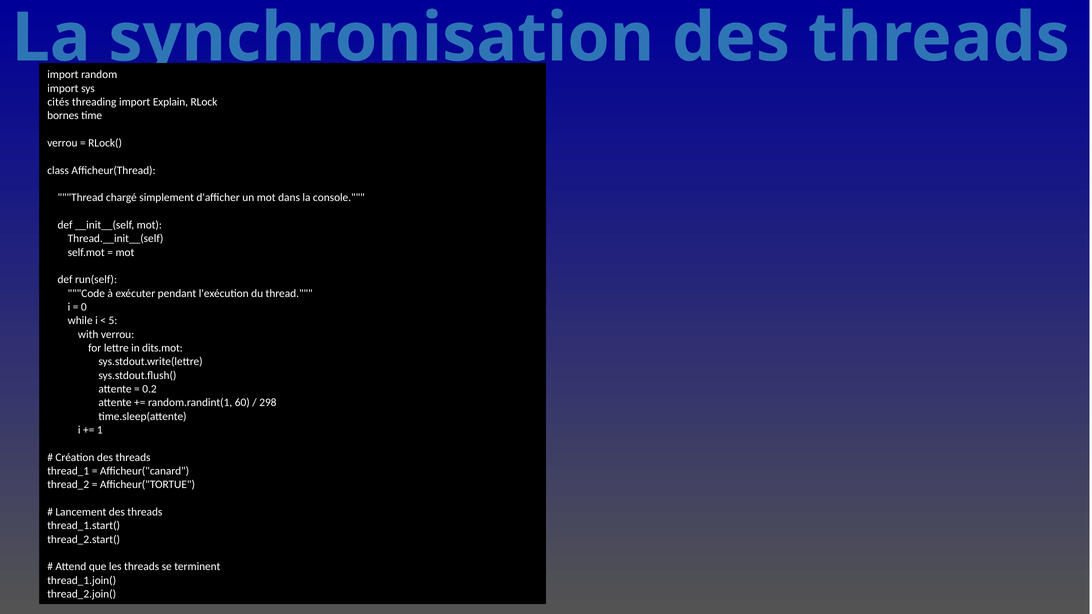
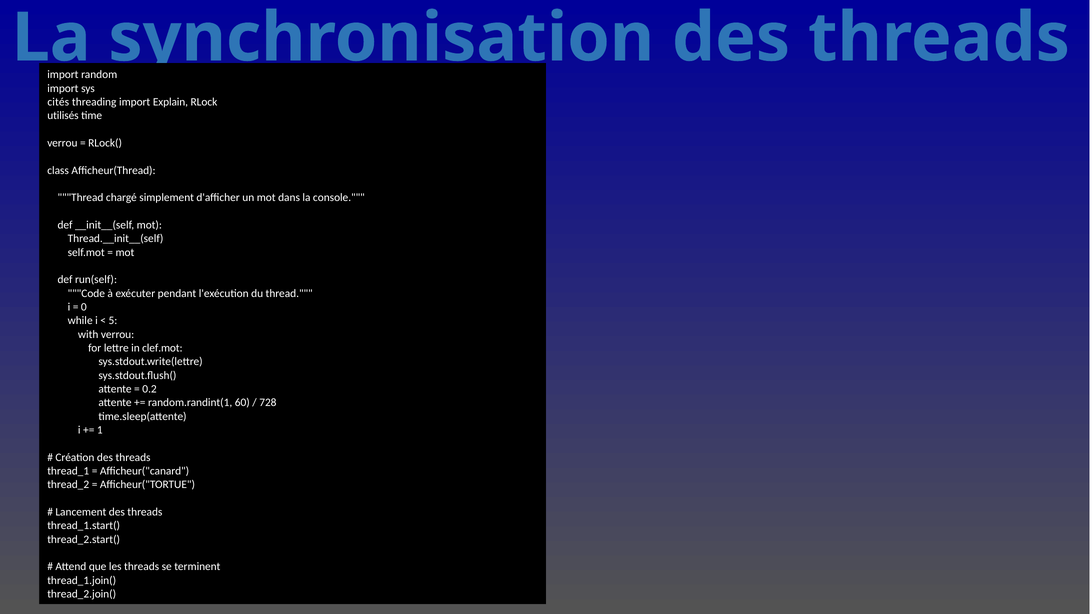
bornes: bornes -> utilisés (63, 116)
dits.mot: dits.mot -> clef.mot (162, 348)
298: 298 -> 728 (268, 403)
